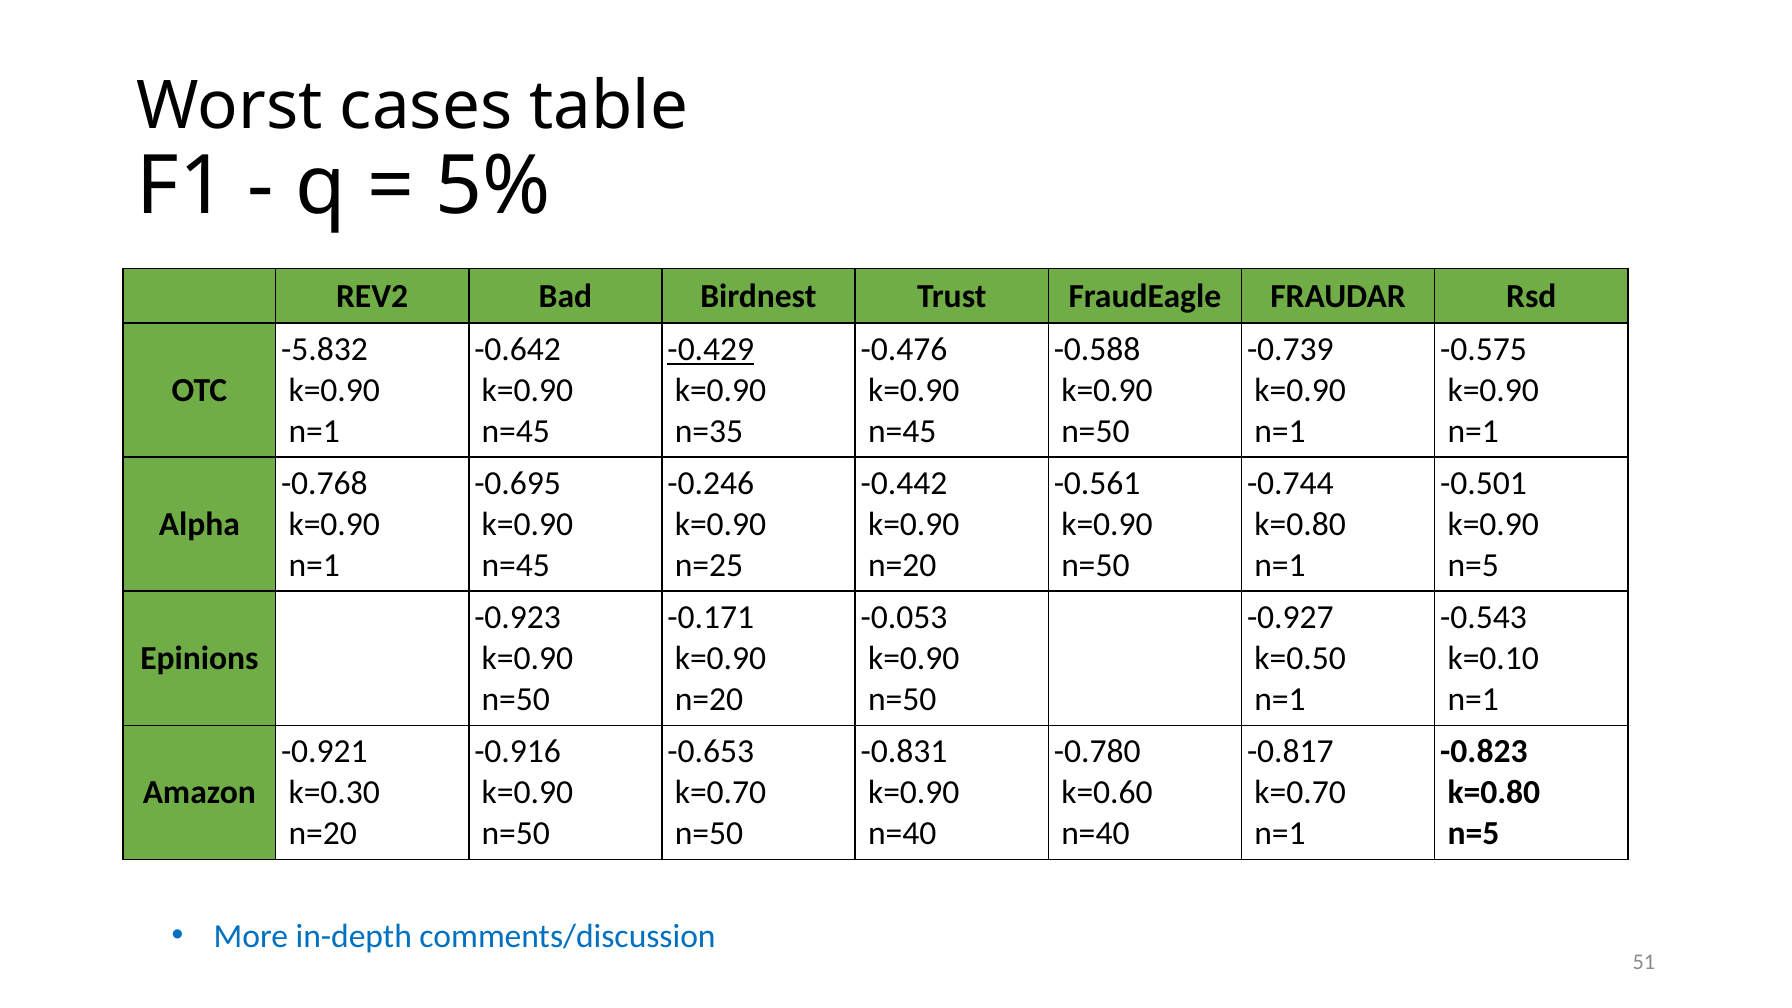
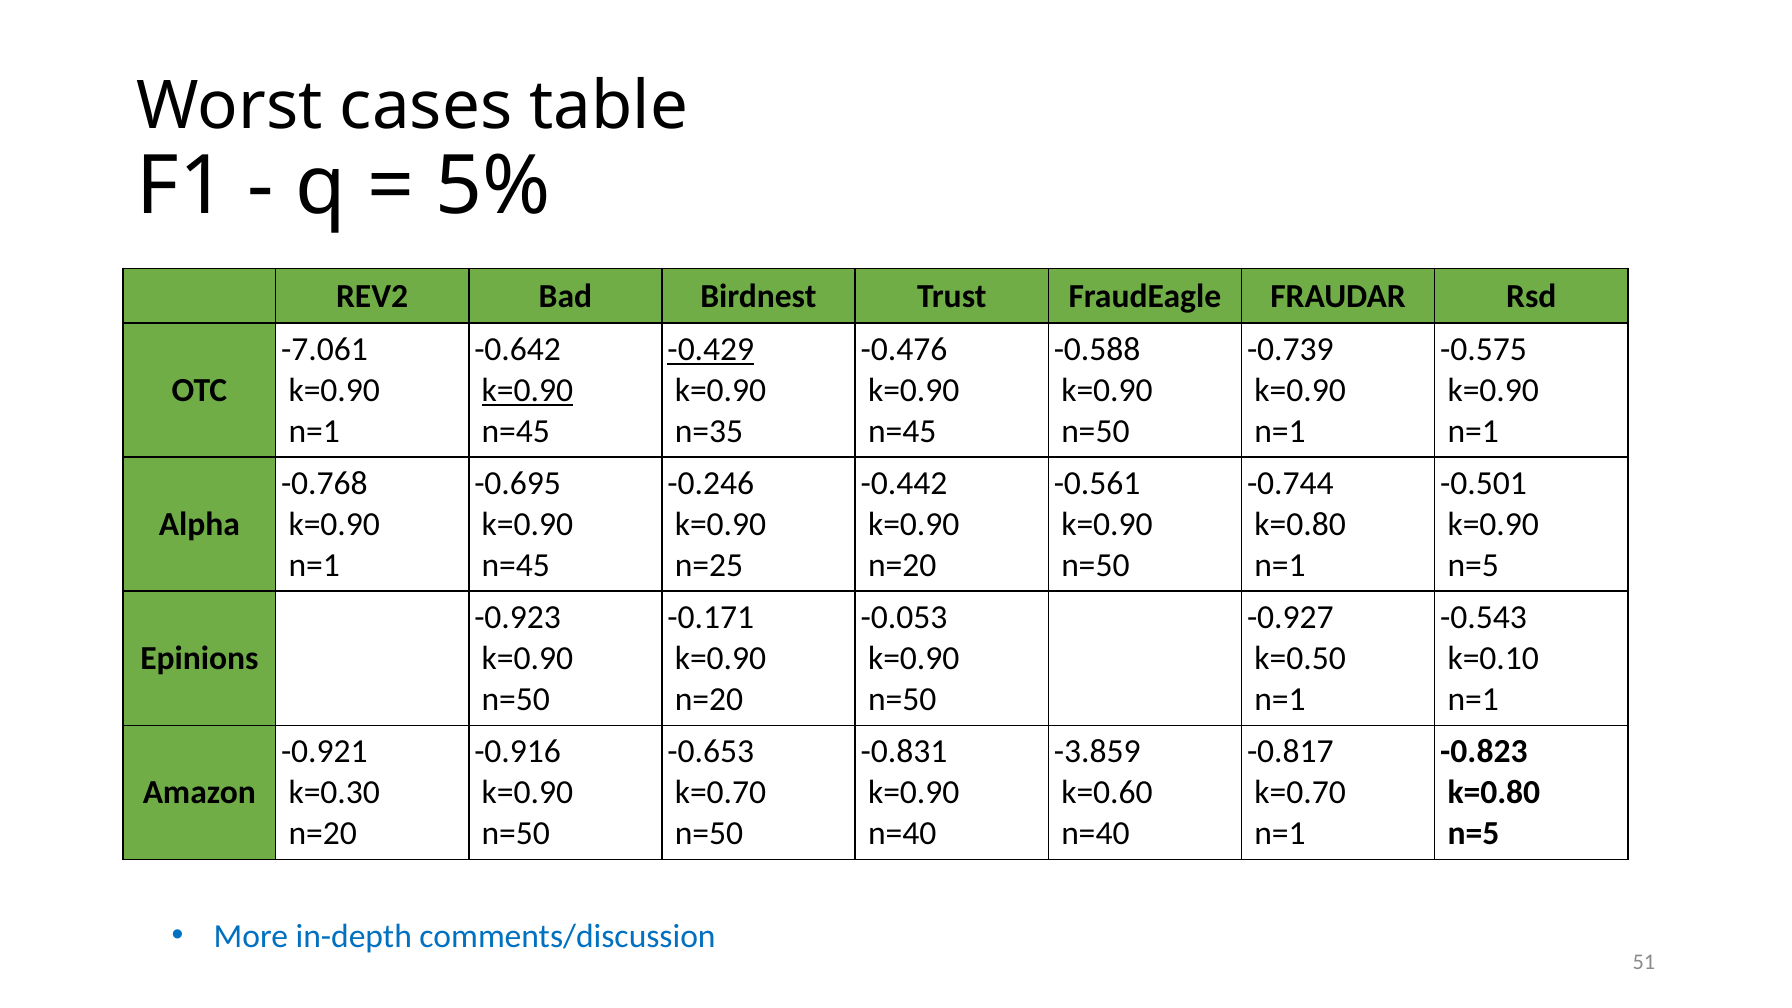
-5.832: -5.832 -> -7.061 (324, 349)
k=0.90 underline: none -> present (527, 390)
-0.780: -0.780 -> -3.859 (1097, 752)
